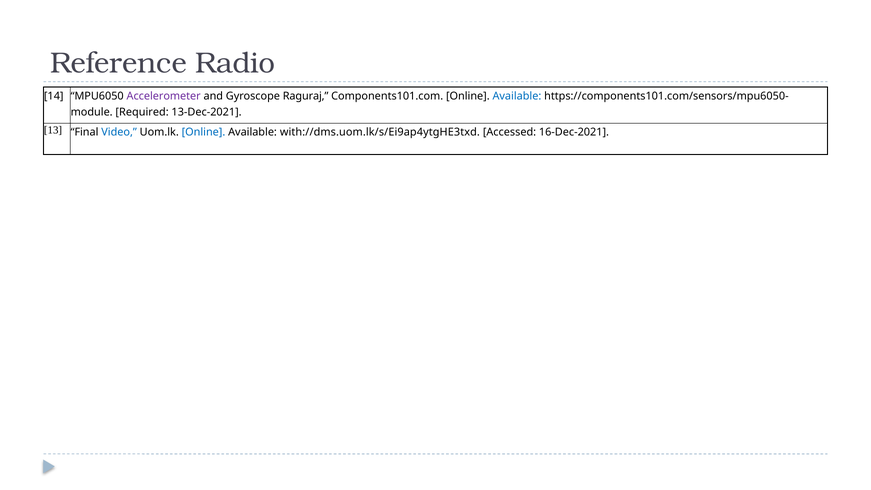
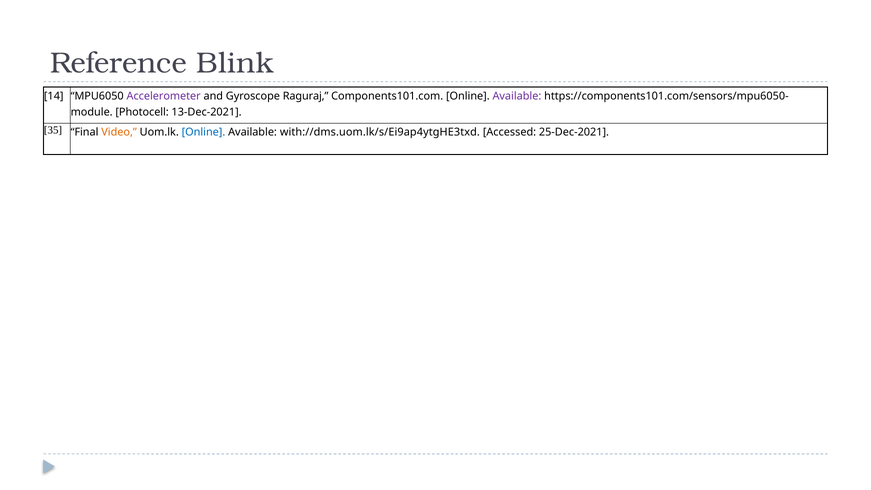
Radio: Radio -> Blink (235, 63)
Available colour: blue -> purple (517, 96)
Required: Required -> Photocell (142, 112)
13: 13 -> 35 (53, 130)
Video colour: blue -> orange (119, 132)
16-Dec-2021: 16-Dec-2021 -> 25-Dec-2021 (574, 132)
